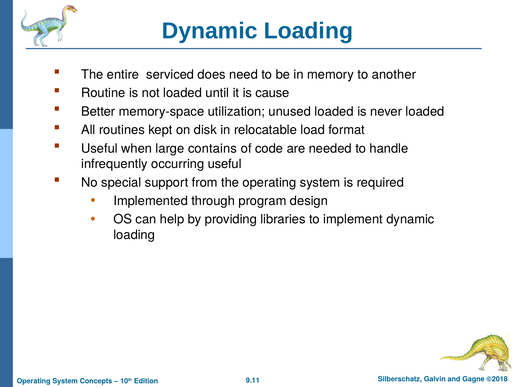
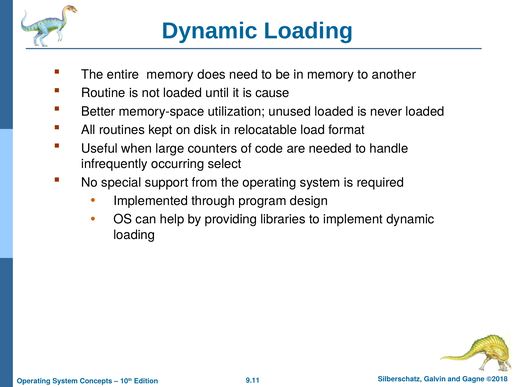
entire serviced: serviced -> memory (170, 75)
contains: contains -> counters (213, 148)
occurring useful: useful -> select (225, 164)
